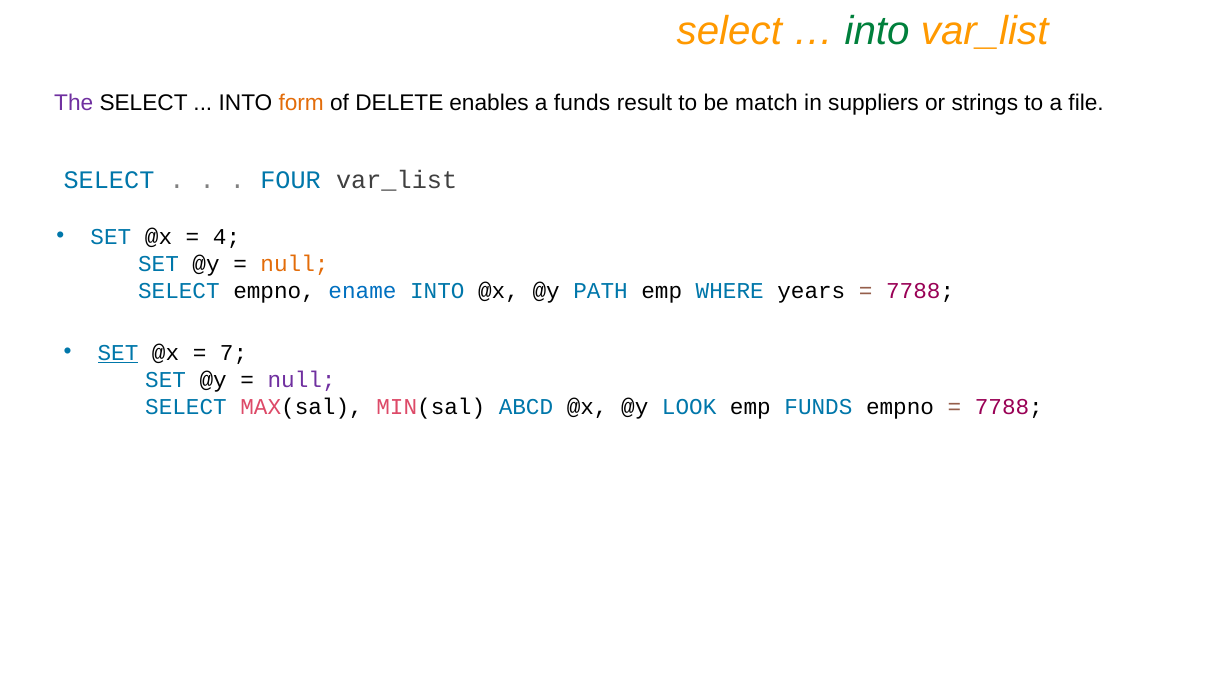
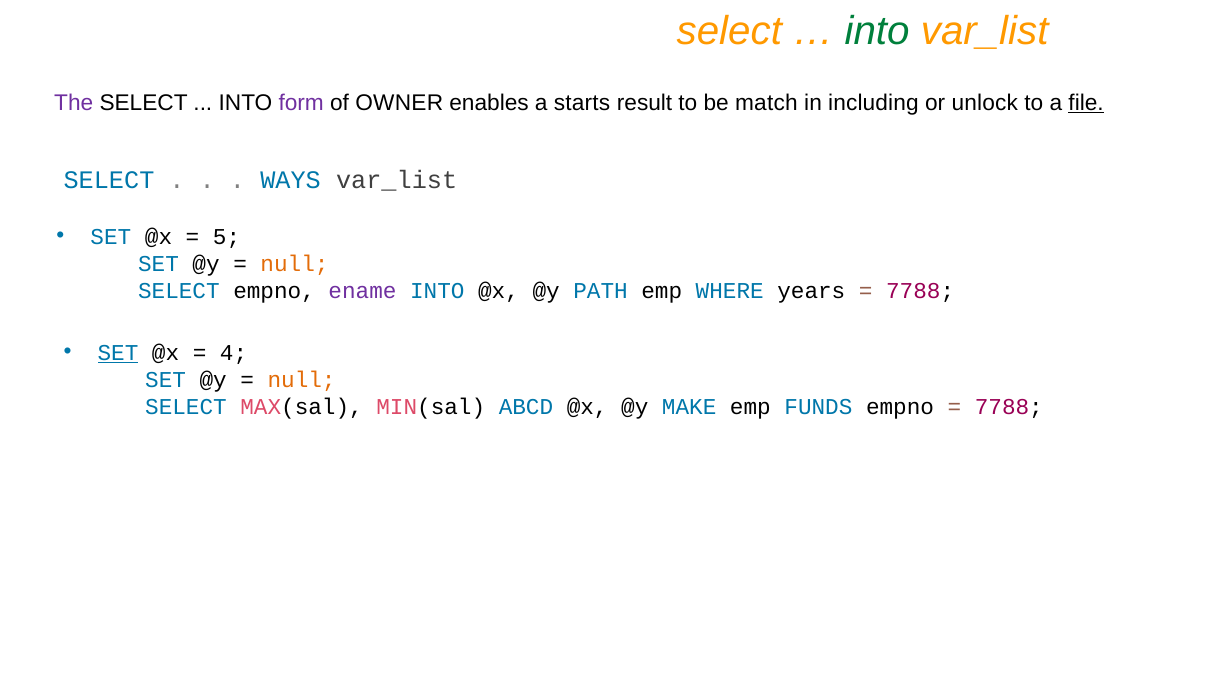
form colour: orange -> purple (301, 103)
DELETE: DELETE -> OWNER (399, 103)
a funds: funds -> starts (582, 103)
suppliers: suppliers -> including (873, 103)
strings: strings -> unlock (985, 103)
file underline: none -> present (1086, 103)
FOUR: FOUR -> WAYS (291, 180)
4: 4 -> 5 (227, 237)
ename colour: blue -> purple (362, 291)
7: 7 -> 4 (234, 353)
null colour: purple -> orange (302, 380)
LOOK: LOOK -> MAKE (689, 407)
